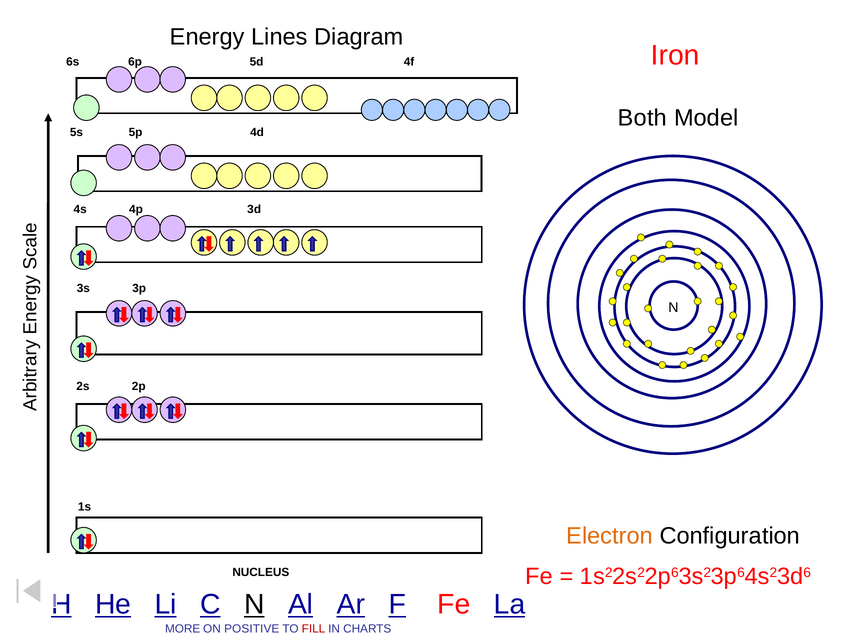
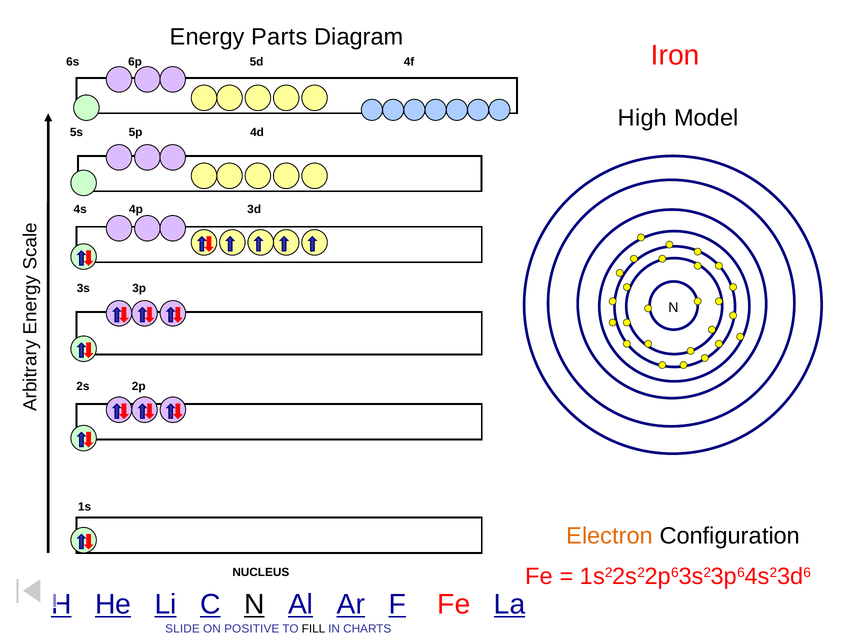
Lines: Lines -> Parts (279, 37)
Both: Both -> High (642, 118)
MORE: MORE -> SLIDE (183, 628)
FILL colour: red -> black (314, 628)
